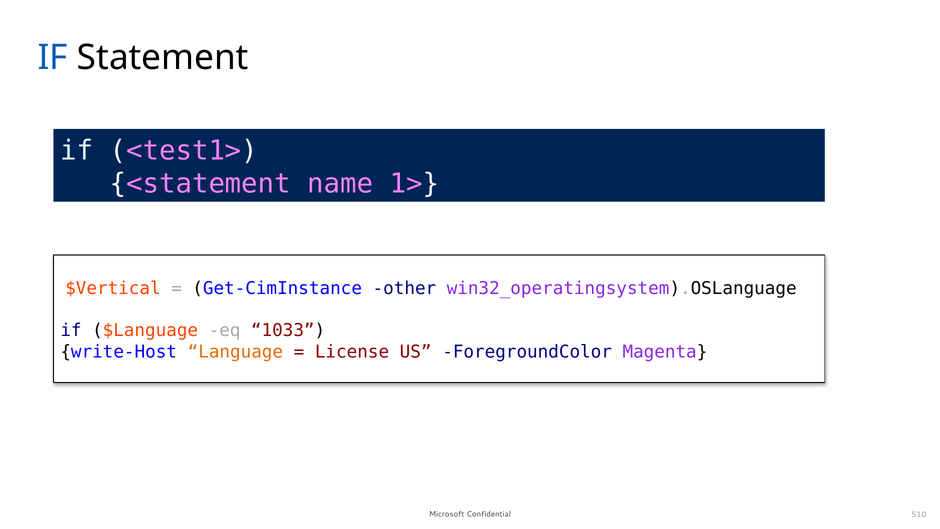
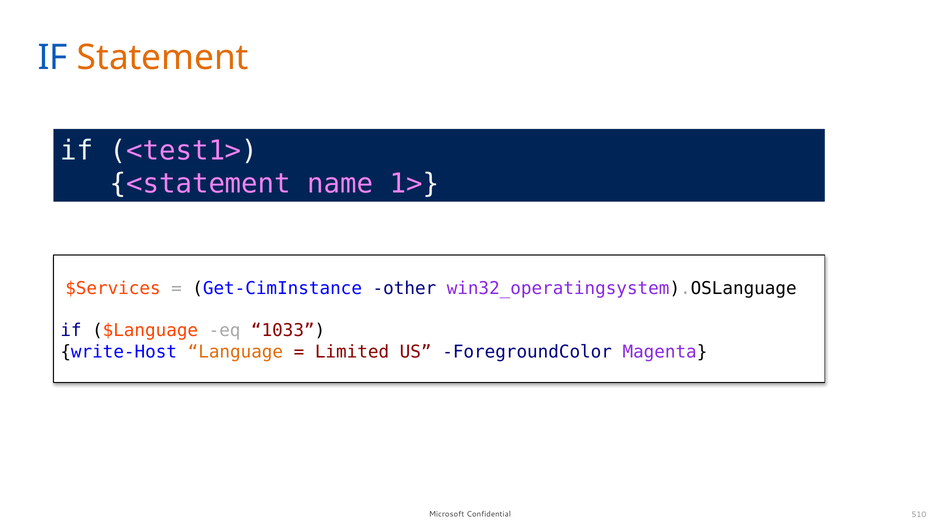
Statement colour: black -> orange (163, 58)
$Vertical: $Vertical -> $Services (113, 288)
License: License -> Limited (352, 352)
